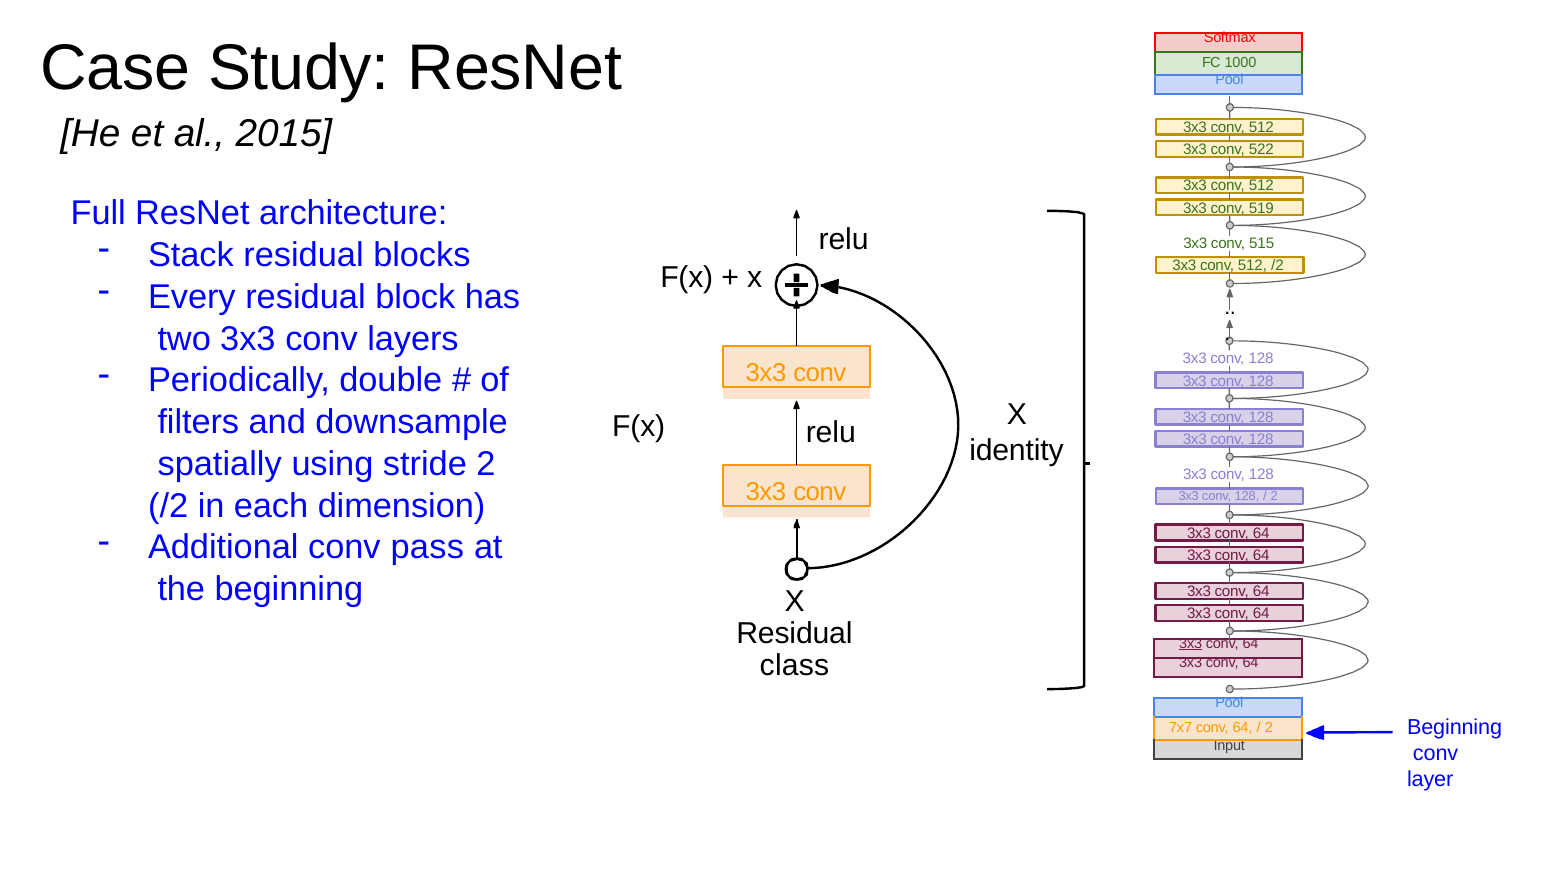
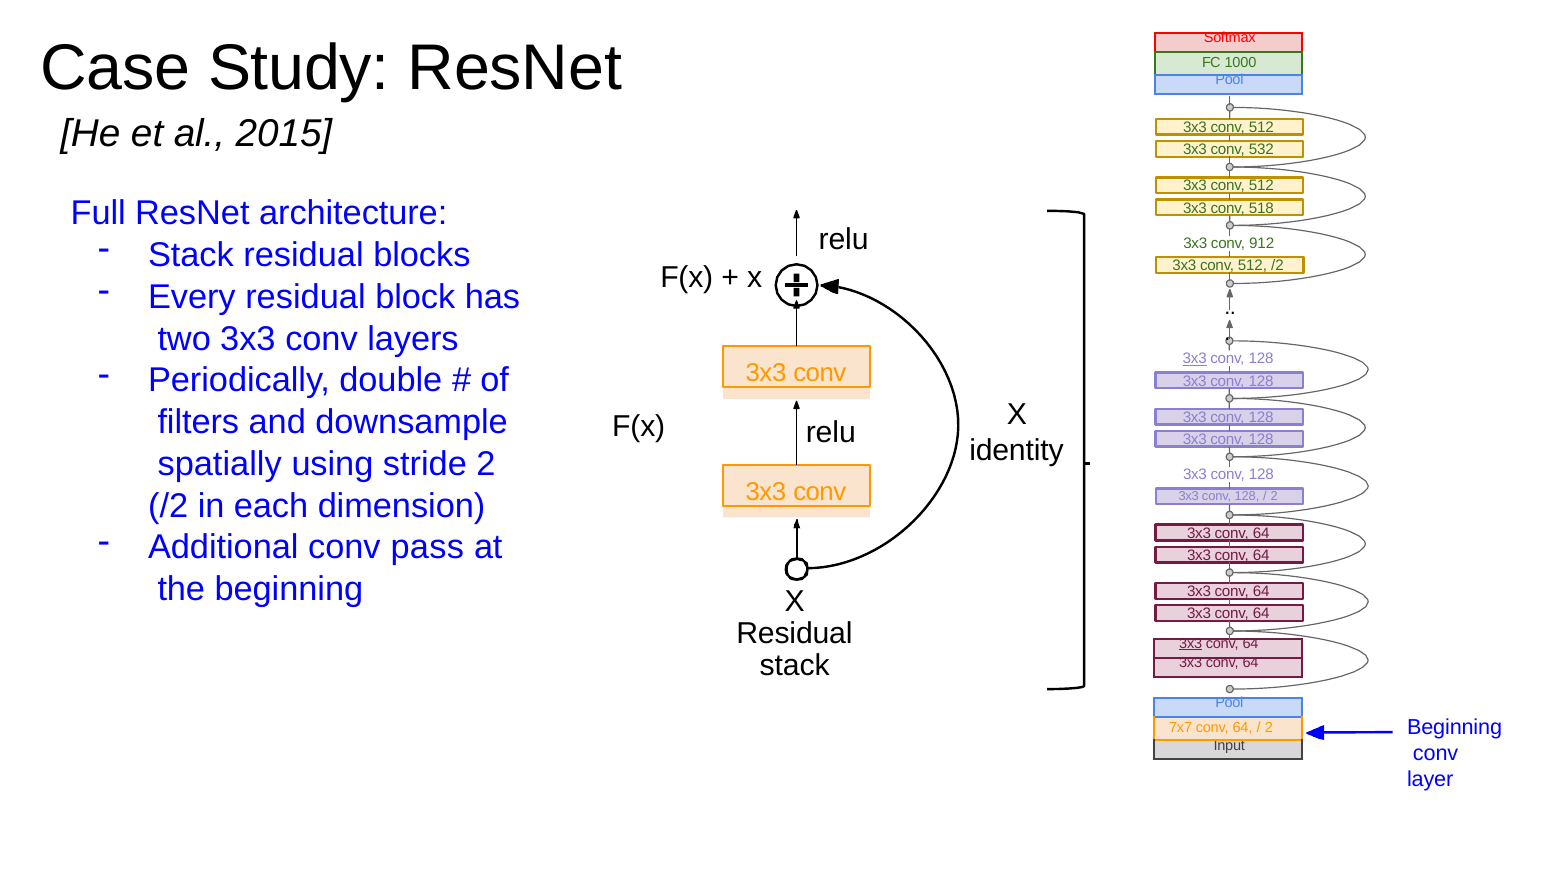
522: 522 -> 532 (1261, 150)
519: 519 -> 518 (1261, 208)
515: 515 -> 912 (1262, 244)
3x3 underline: none -> present (1195, 359)
class: class -> stack (795, 665)
